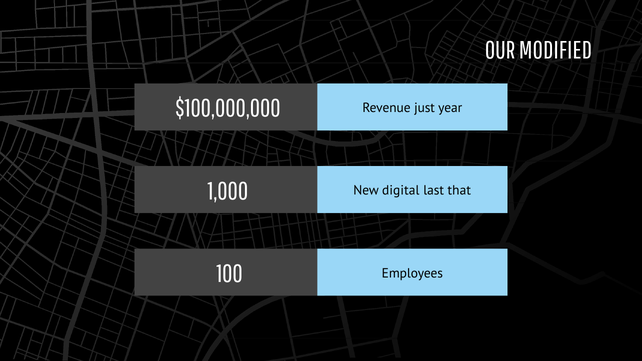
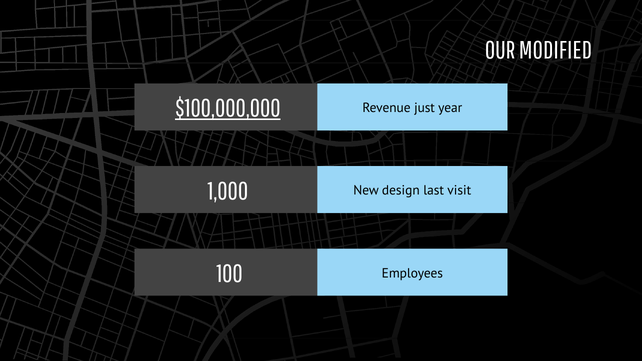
$100,000,000 underline: none -> present (228, 108)
digital: digital -> design (401, 191)
that: that -> visit (459, 191)
